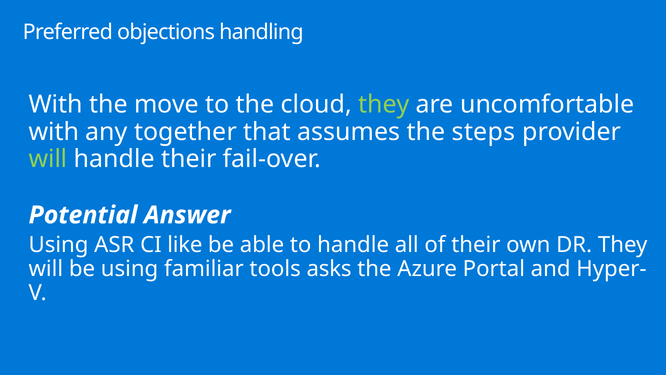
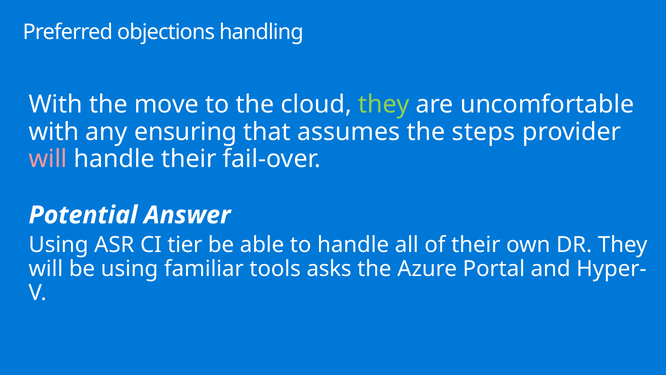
together: together -> ensuring (186, 132)
will colour: light green -> pink (48, 159)
like: like -> tier (185, 245)
